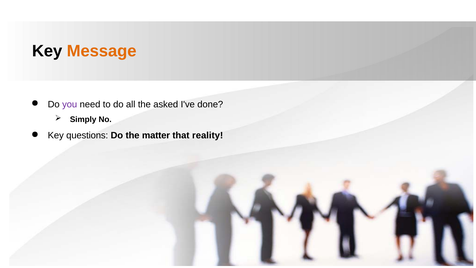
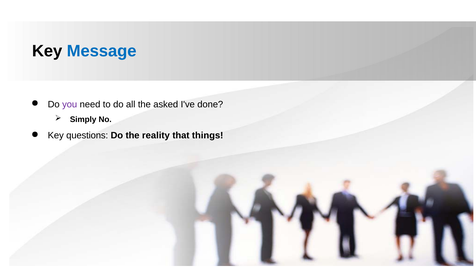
Message colour: orange -> blue (102, 51)
matter: matter -> reality (156, 135)
reality: reality -> things (208, 135)
